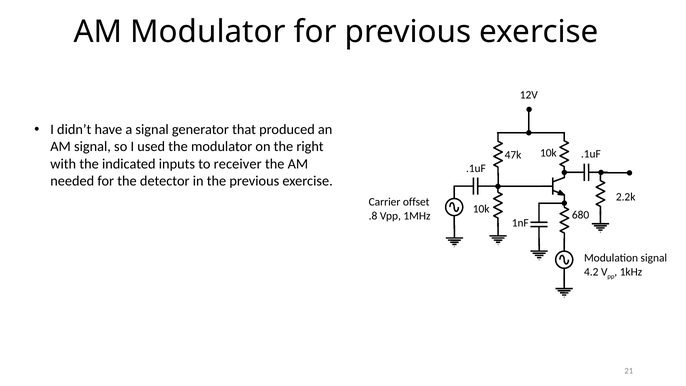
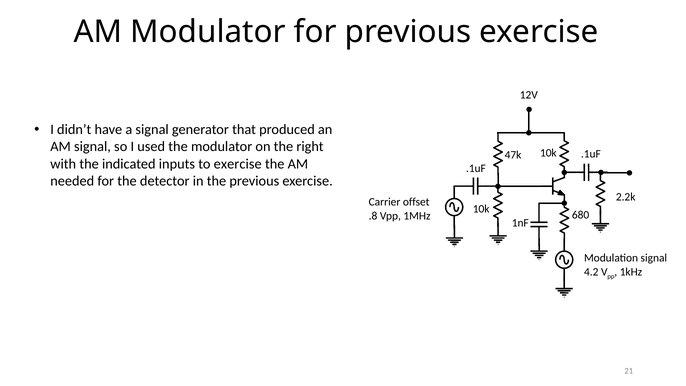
to receiver: receiver -> exercise (238, 164)
